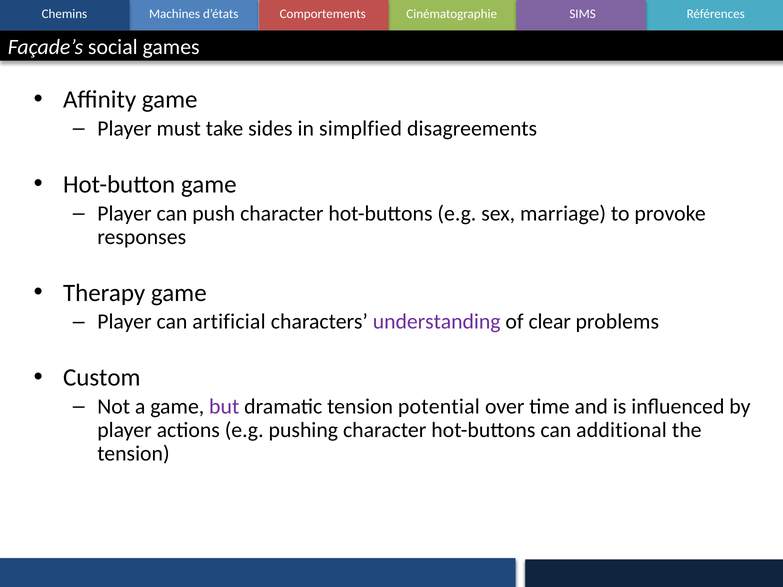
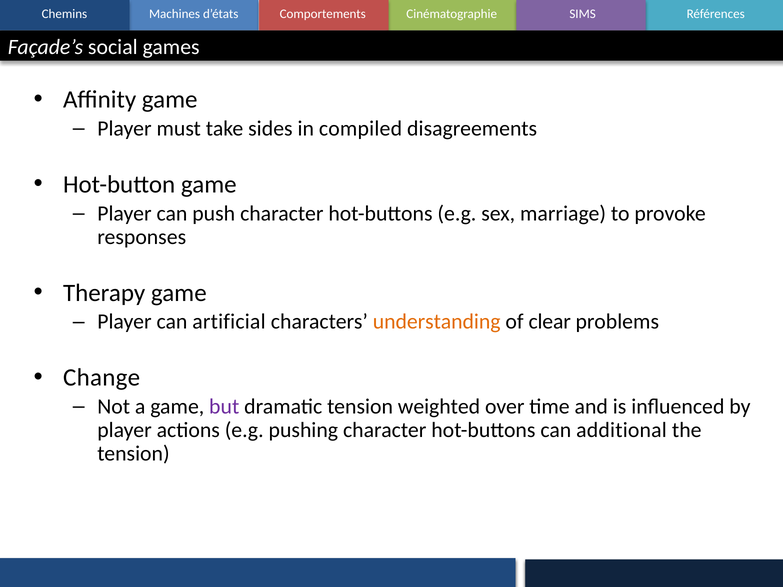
simplfied: simplfied -> compiled (360, 129)
understanding colour: purple -> orange (437, 322)
Custom: Custom -> Change (102, 378)
potential: potential -> weighted (439, 407)
